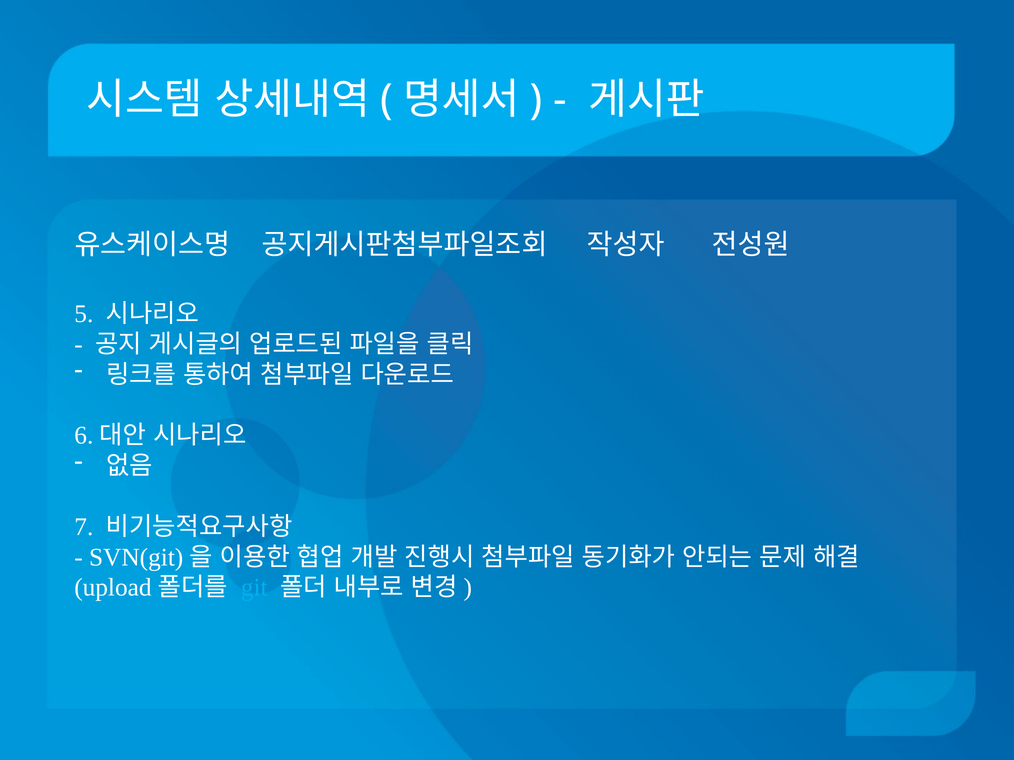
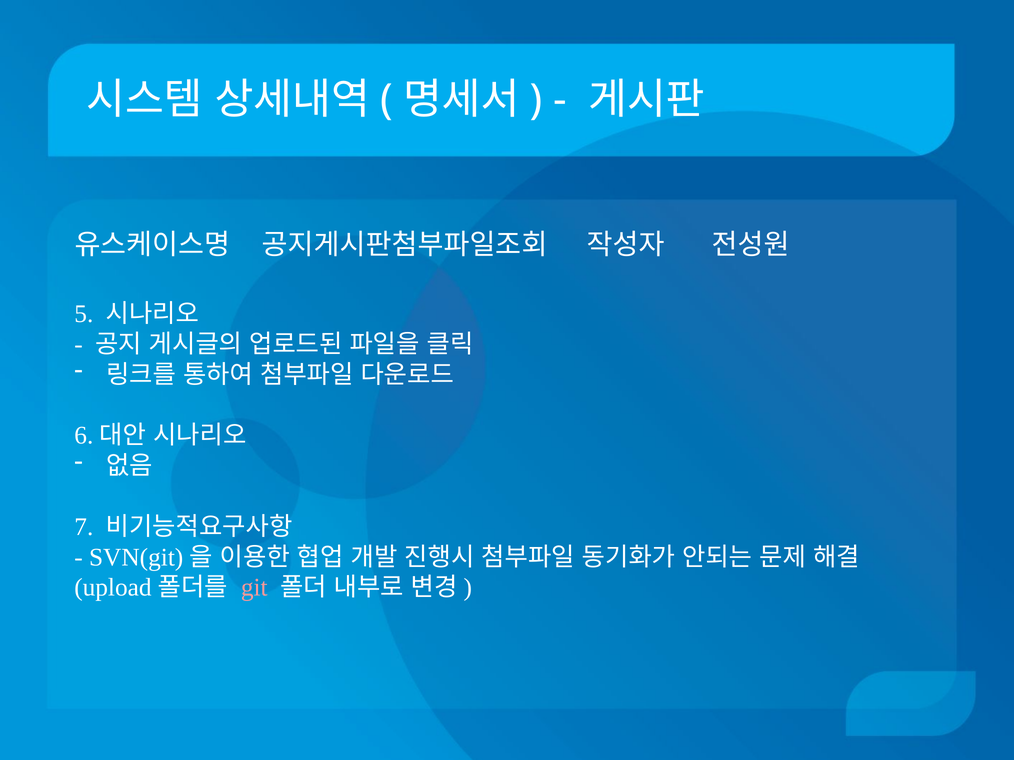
git colour: light blue -> pink (254, 588)
